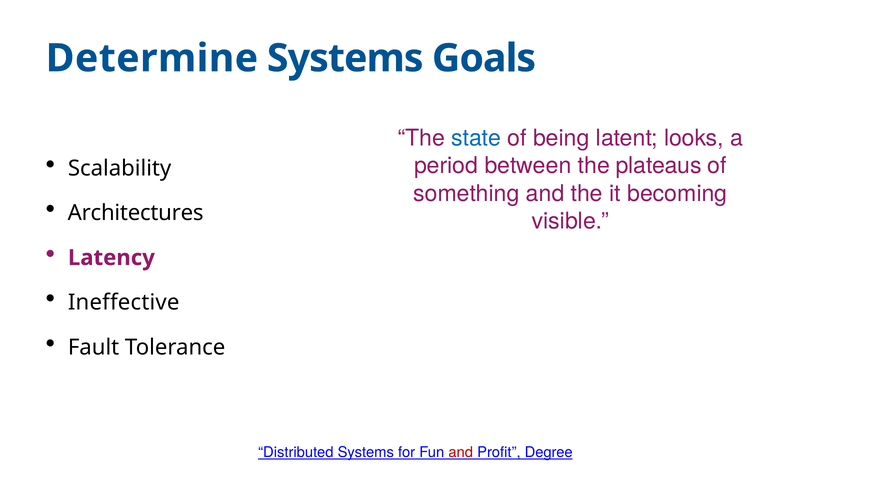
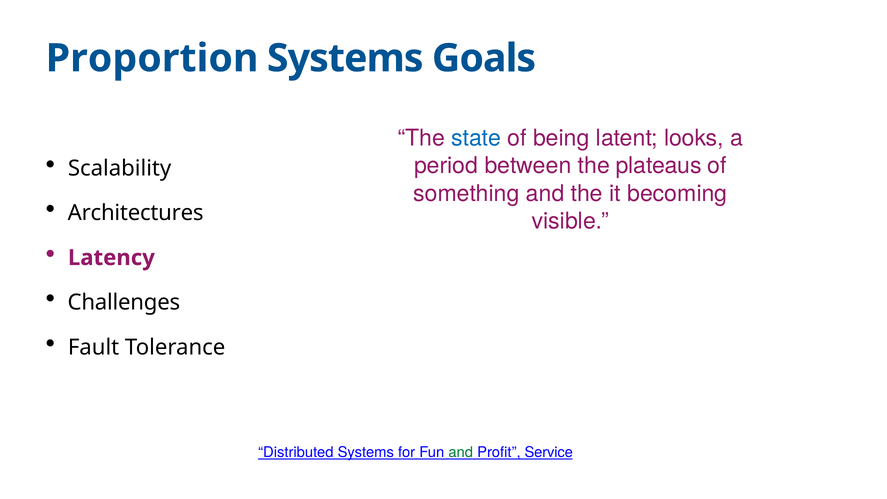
Determine: Determine -> Proportion (152, 58)
Ineffective: Ineffective -> Challenges (124, 302)
and colour: red -> green (461, 452)
Degree: Degree -> Service (549, 452)
